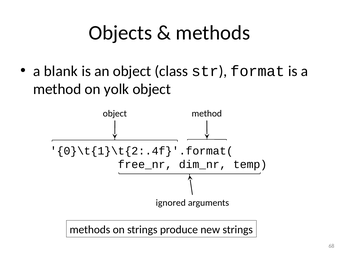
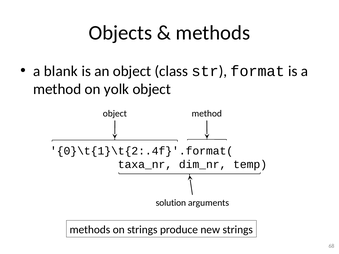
free_nr: free_nr -> taxa_nr (145, 164)
ignored: ignored -> solution (171, 203)
